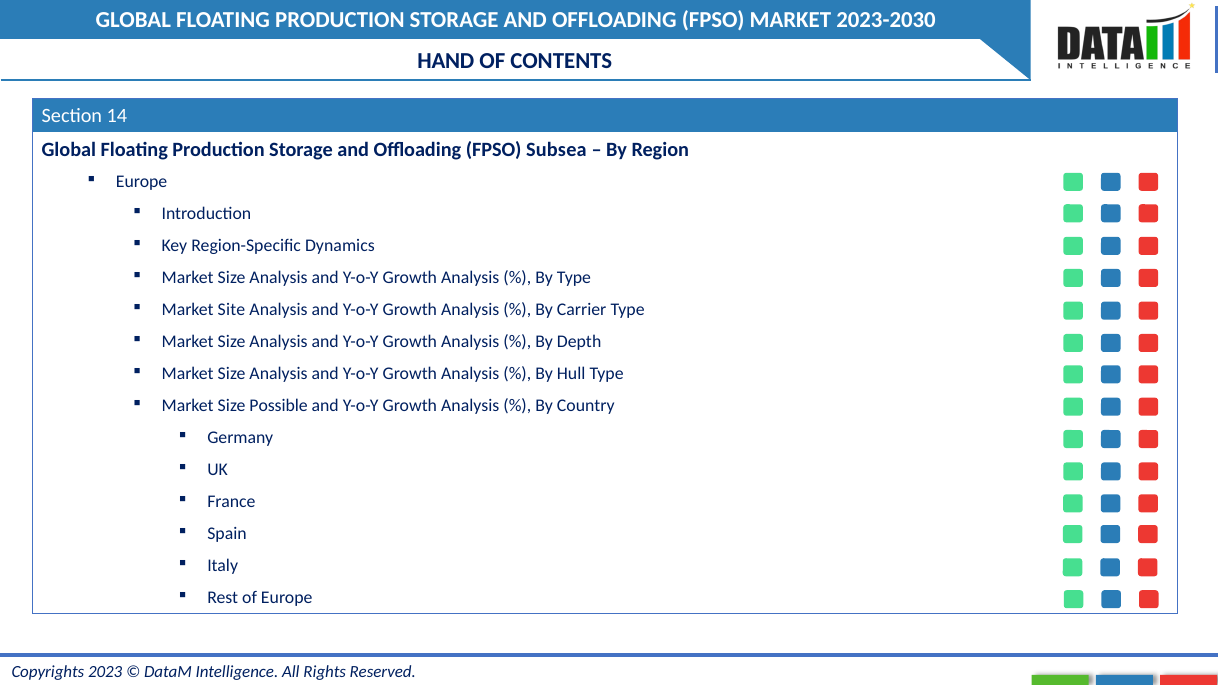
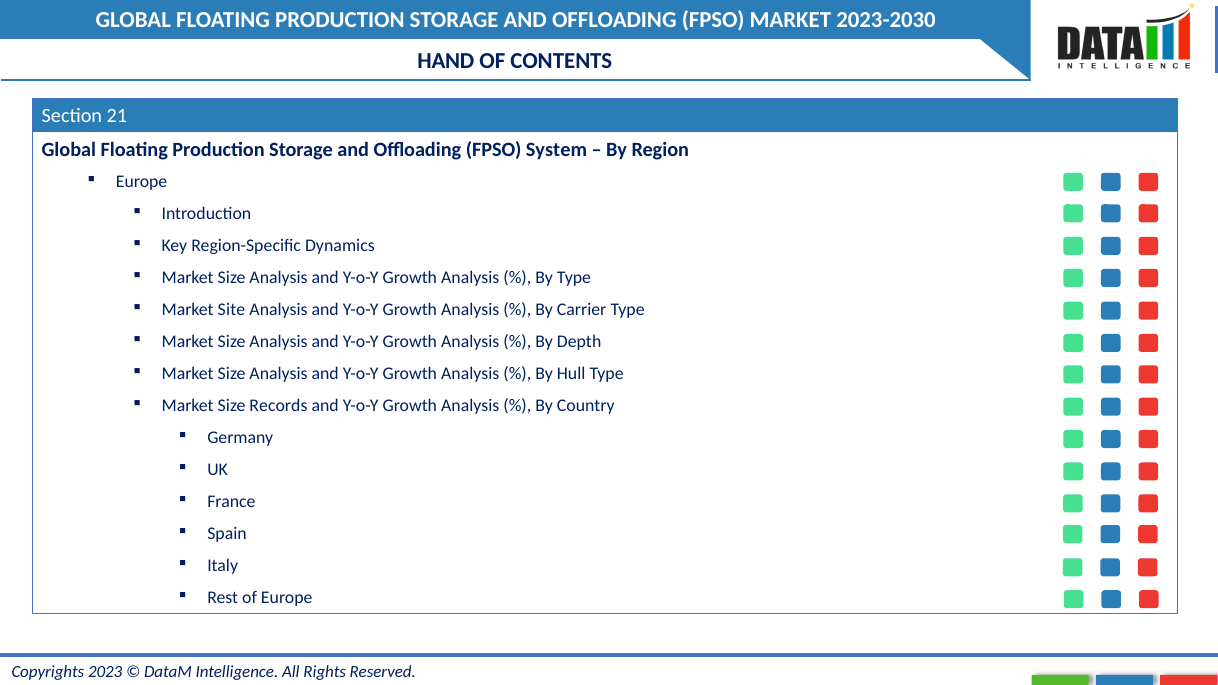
14: 14 -> 21 (117, 116)
Subsea: Subsea -> System (556, 149)
Possible: Possible -> Records (278, 405)
